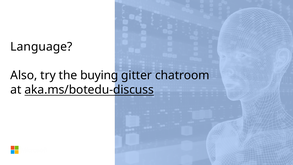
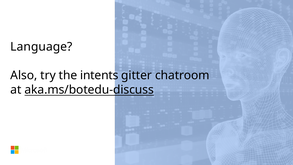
buying: buying -> intents (99, 75)
